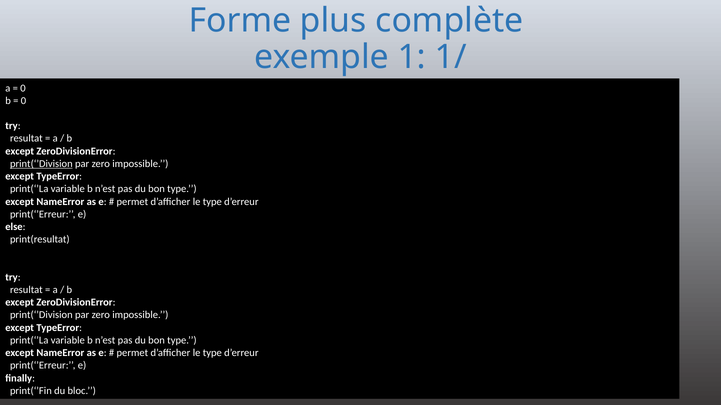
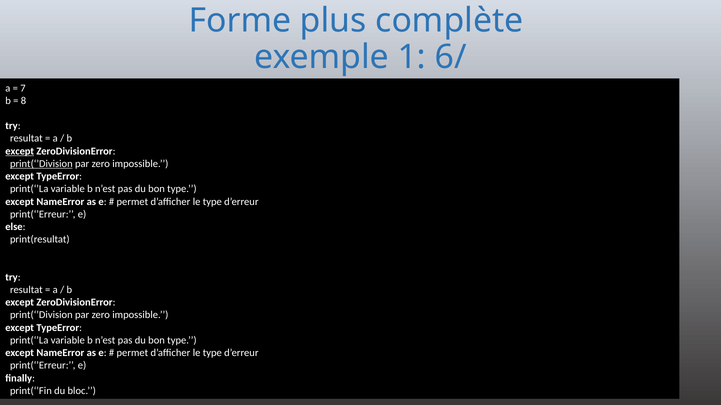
1/: 1/ -> 6/ (451, 57)
0: 0 -> 7 (23, 88)
0: 0 -> 8 (23, 101)
except underline: none -> present (20, 151)
